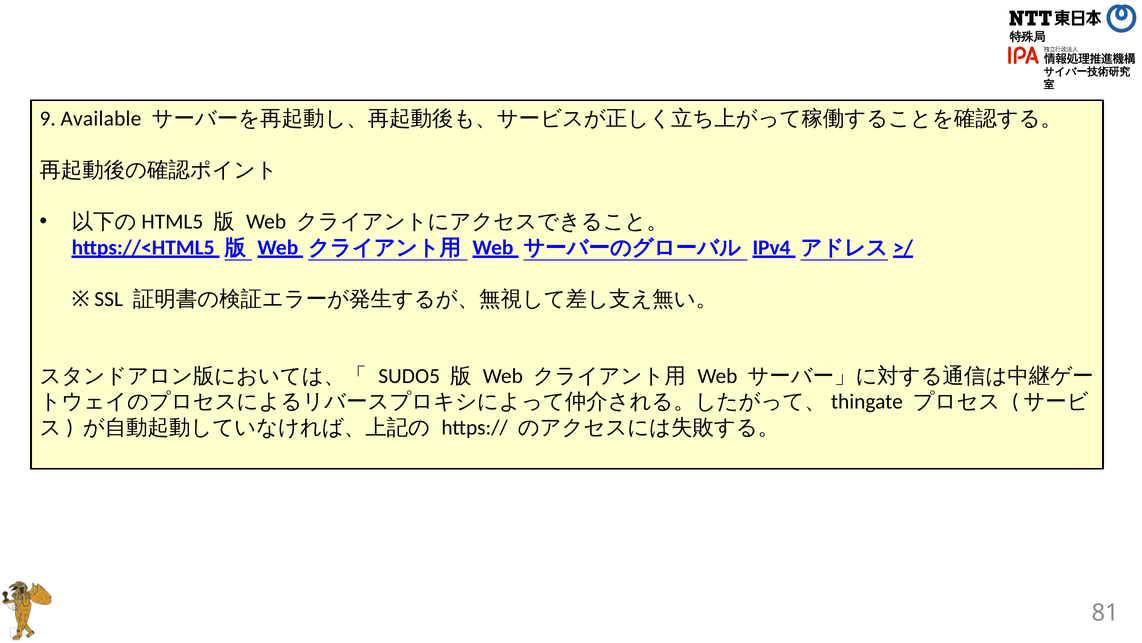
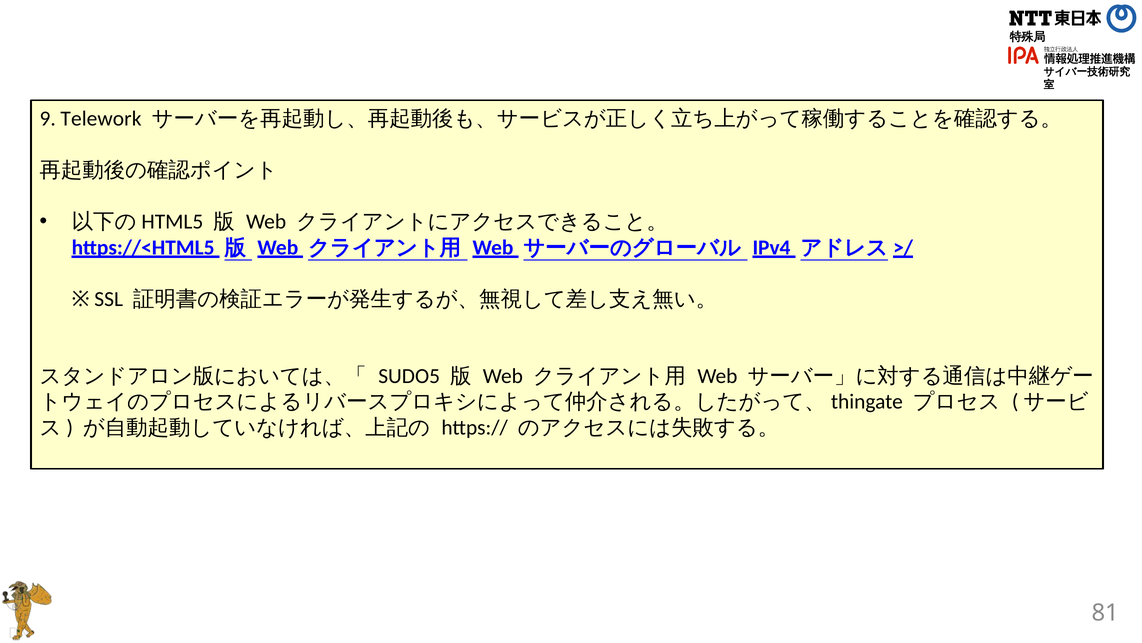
Available: Available -> Telework (101, 119)
